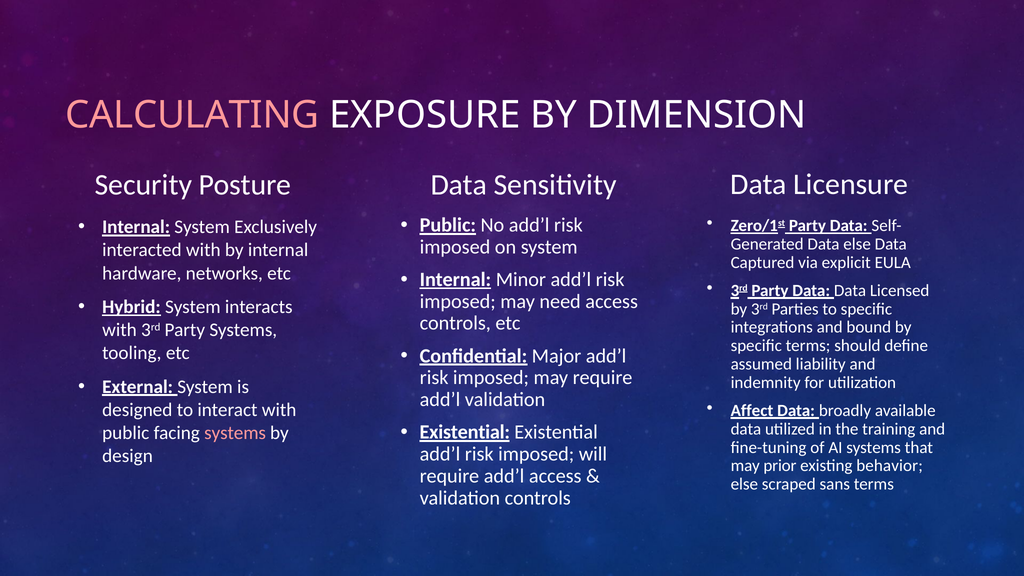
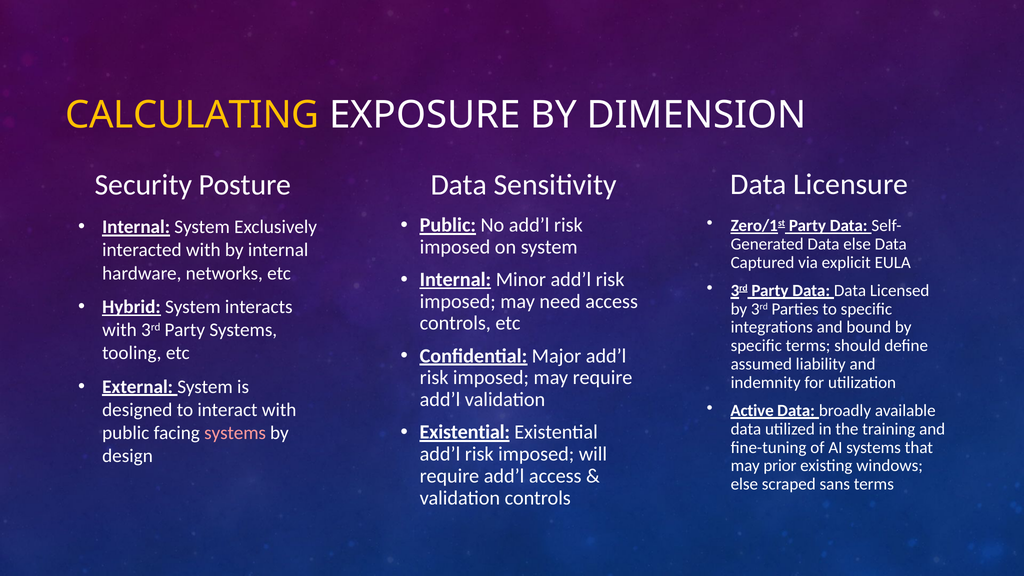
CALCULATING colour: pink -> yellow (192, 115)
Affect: Affect -> Active (752, 411)
behavior: behavior -> windows (890, 466)
